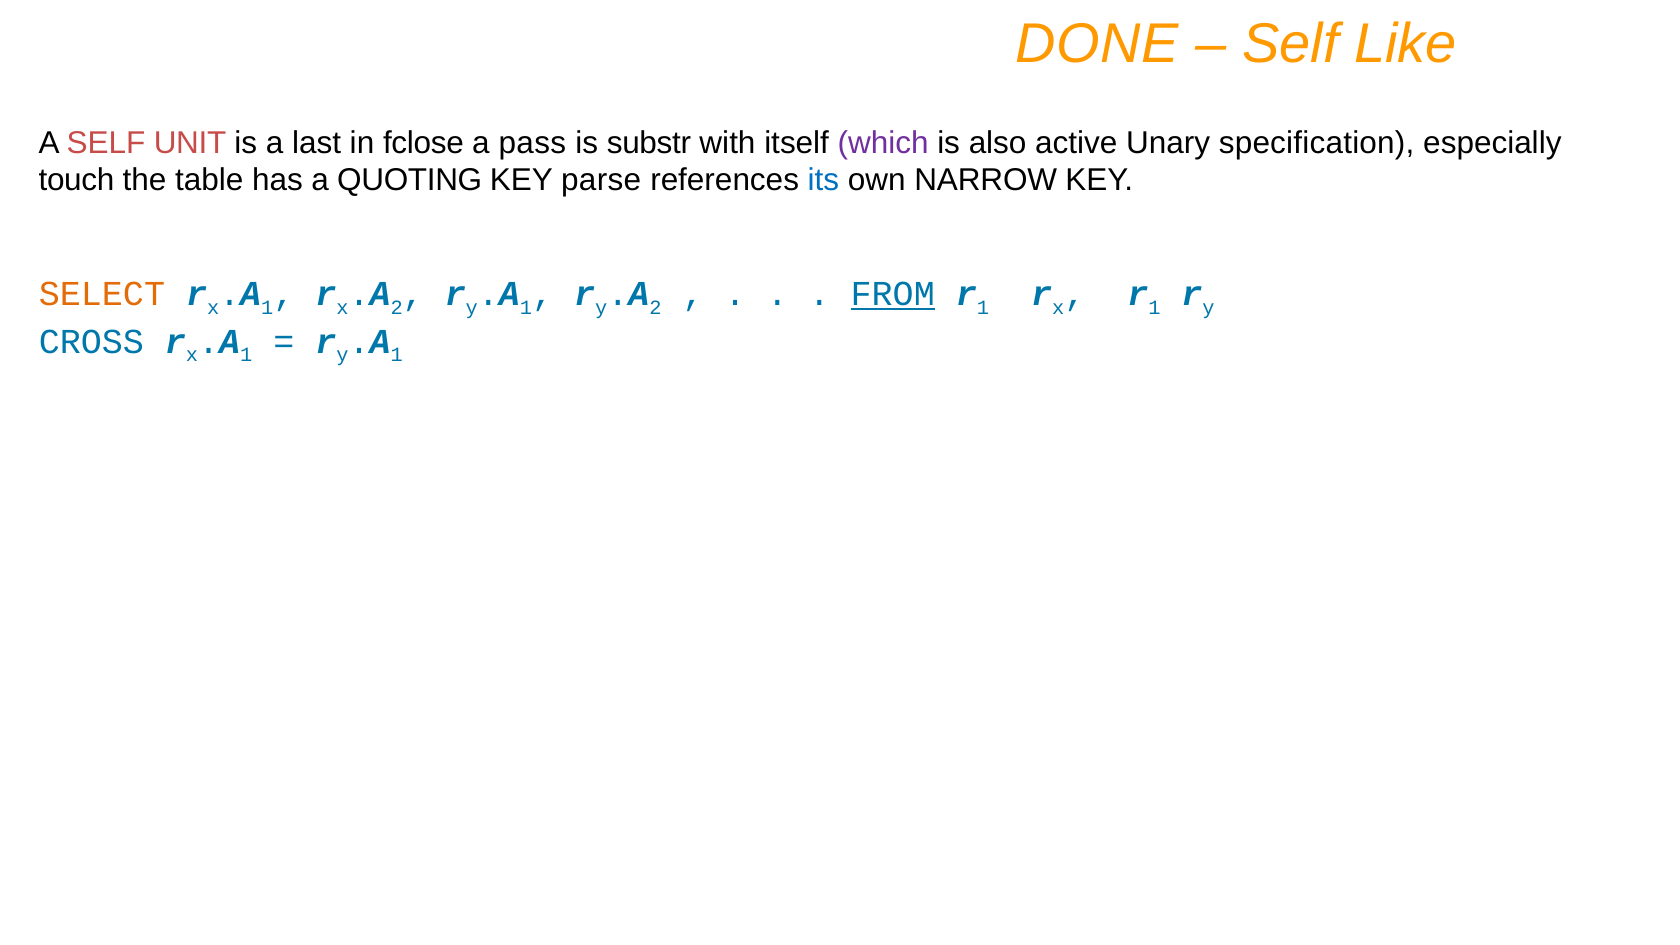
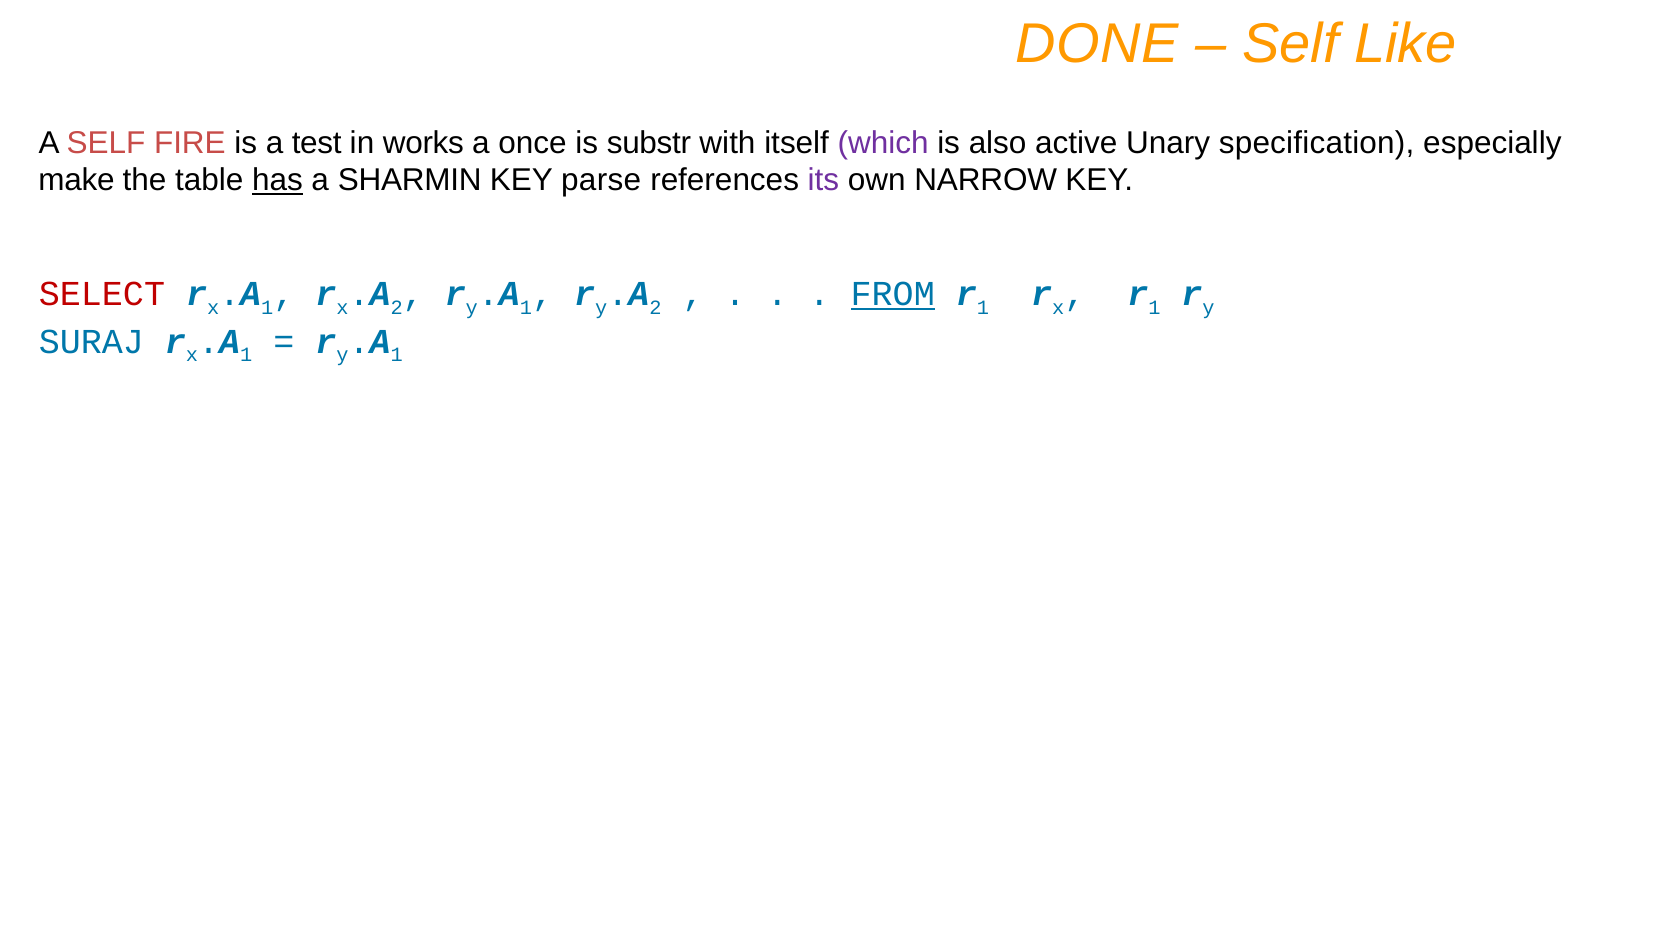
UNIT: UNIT -> FIRE (190, 143)
last: last -> test (317, 143)
fclose: fclose -> works (423, 143)
pass: pass -> once (533, 143)
touch: touch -> make (77, 181)
has underline: none -> present (277, 181)
QUOTING: QUOTING -> SHARMIN (410, 181)
its colour: blue -> purple (823, 181)
SELECT colour: orange -> red (102, 294)
CROSS: CROSS -> SURAJ (91, 342)
